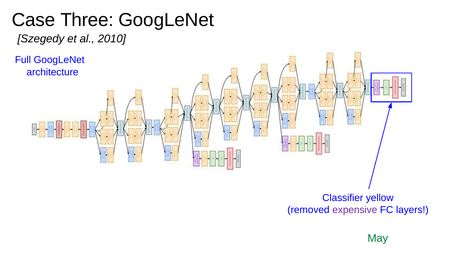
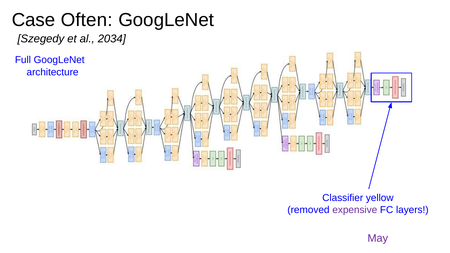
Three: Three -> Often (87, 20)
2010: 2010 -> 2034 (112, 39)
May colour: green -> purple (378, 238)
